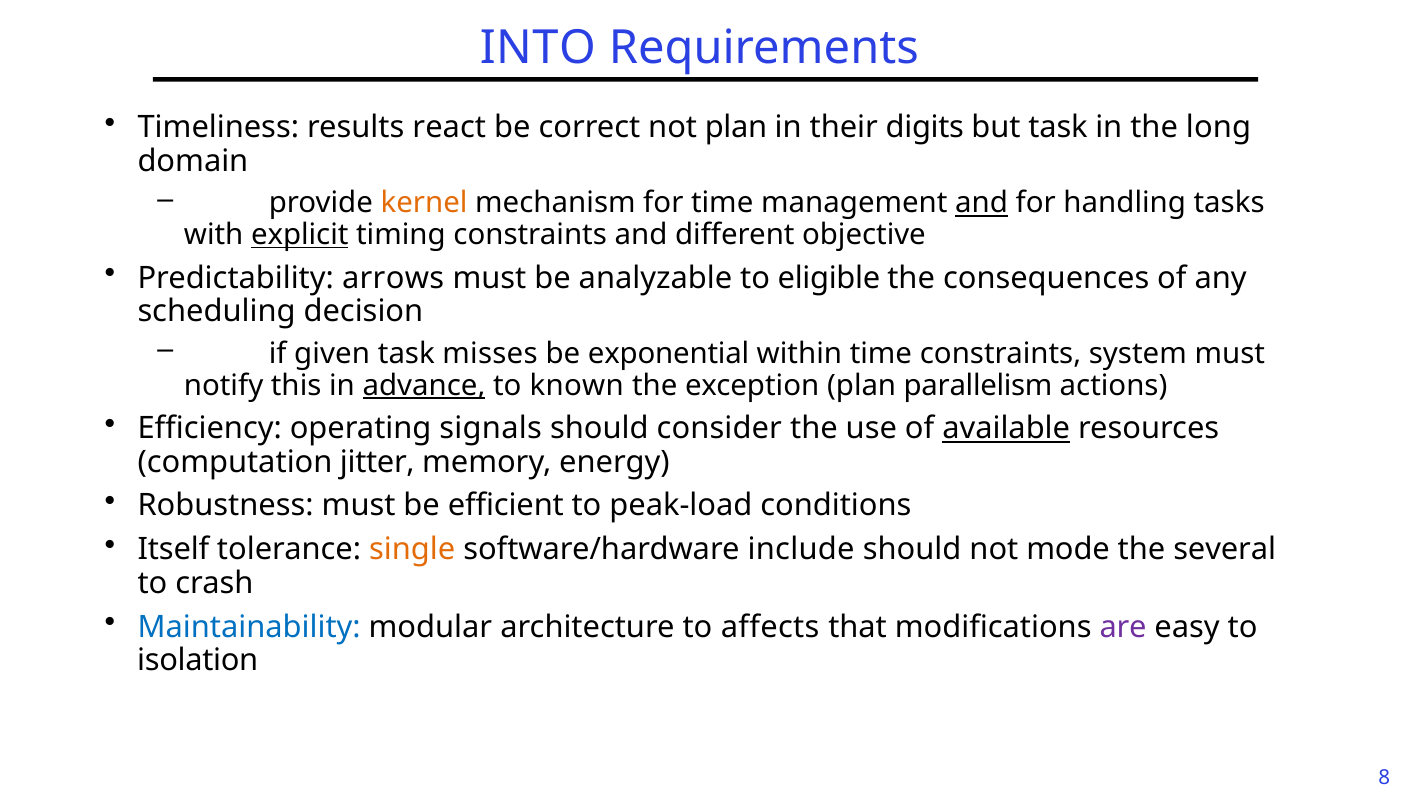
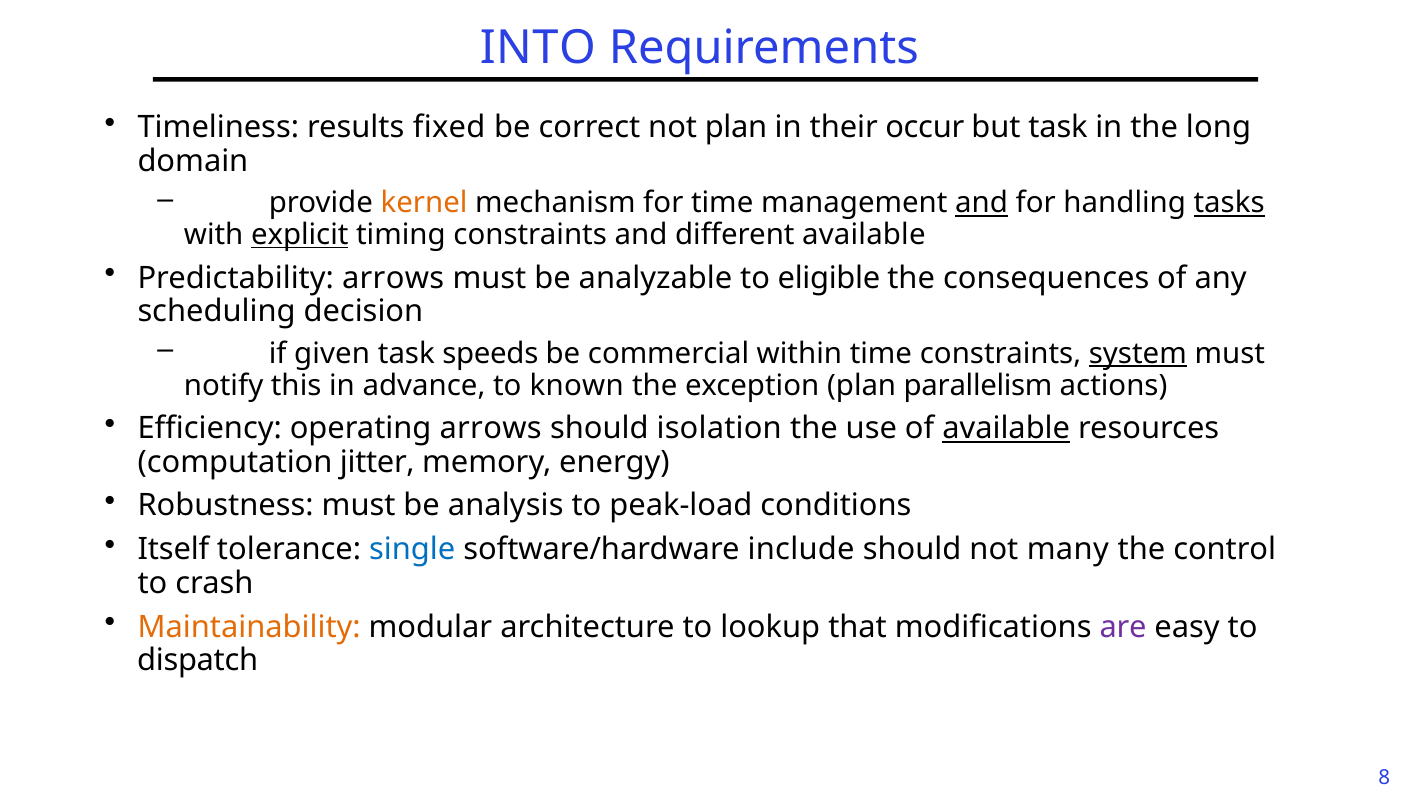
react: react -> fixed (449, 127)
digits: digits -> occur (925, 127)
tasks underline: none -> present (1229, 203)
different objective: objective -> available (864, 235)
misses: misses -> speeds (490, 353)
exponential: exponential -> commercial (669, 353)
system underline: none -> present (1138, 353)
advance underline: present -> none (424, 385)
operating signals: signals -> arrows (491, 428)
consider: consider -> isolation (719, 428)
efficient: efficient -> analysis (506, 506)
single colour: orange -> blue (412, 549)
mode: mode -> many (1068, 549)
several: several -> control (1225, 549)
Maintainability colour: blue -> orange (249, 627)
affects: affects -> lookup (770, 627)
isolation: isolation -> dispatch (198, 660)
